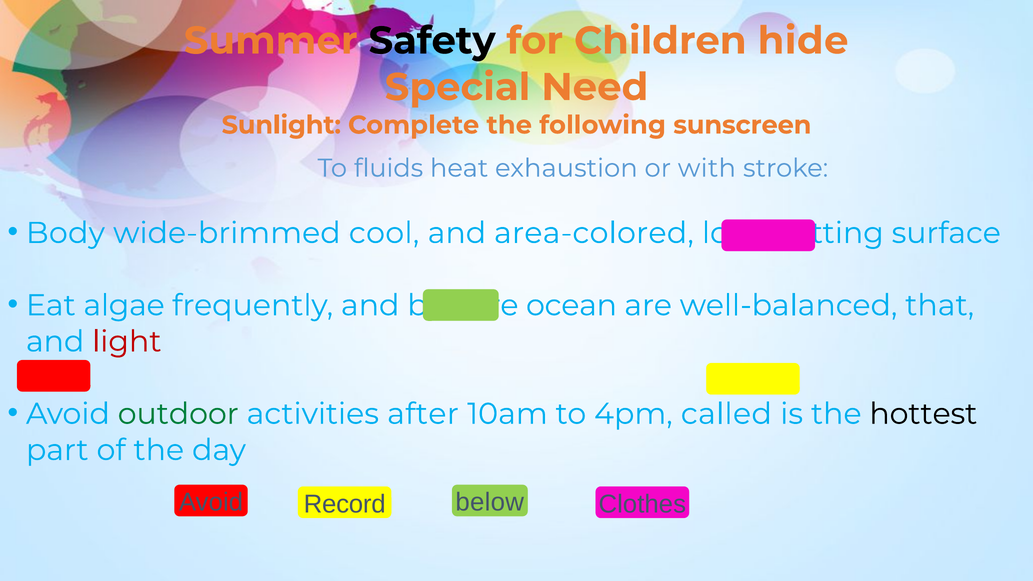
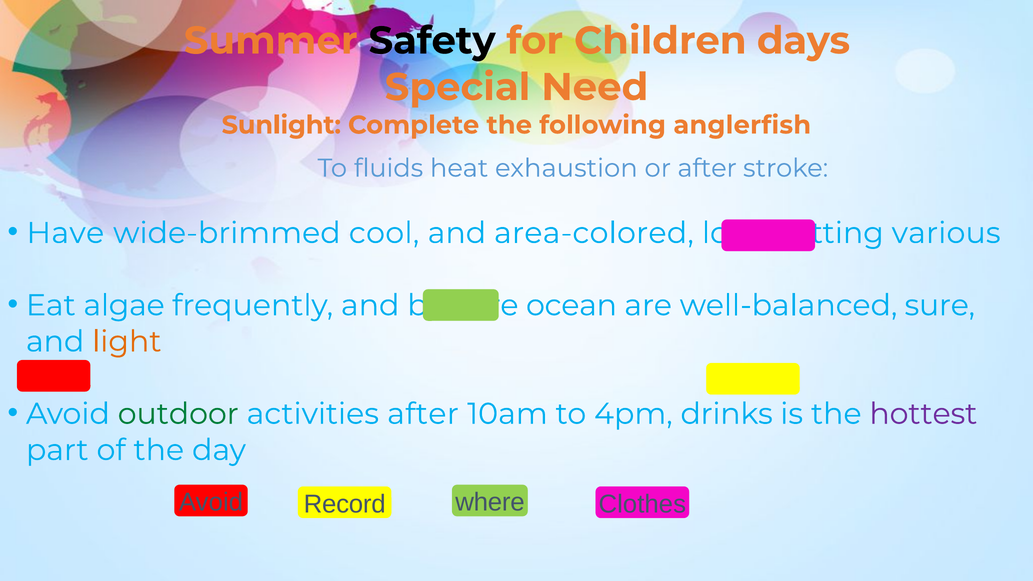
hide: hide -> days (803, 41)
sunscreen: sunscreen -> anglerfish (742, 125)
or with: with -> after (707, 168)
Body: Body -> Have (65, 233)
surface: surface -> various (946, 233)
well-balanced that: that -> sure (940, 305)
light colour: red -> orange (127, 342)
called: called -> drinks (727, 414)
hottest colour: black -> purple (923, 414)
below: below -> where (490, 502)
